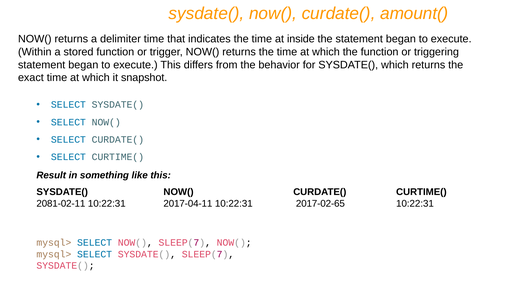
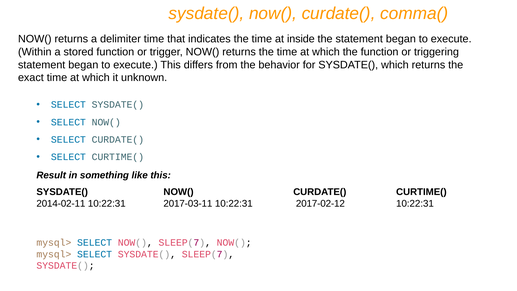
amount(: amount( -> comma( (414, 13)
snapshot: snapshot -> unknown (144, 78)
2081-02-11: 2081-02-11 -> 2014-02-11 (61, 204)
2017-04-11: 2017-04-11 -> 2017-03-11 (188, 204)
2017-02-65: 2017-02-65 -> 2017-02-12 (320, 204)
